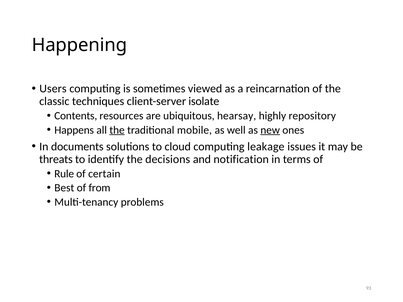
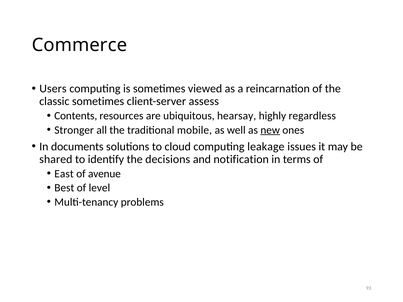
Happening: Happening -> Commerce (79, 45)
classic techniques: techniques -> sometimes (98, 101)
isolate: isolate -> assess (204, 101)
repository: repository -> regardless (312, 116)
Happens: Happens -> Stronger (74, 130)
the underline: present -> none (117, 130)
threats: threats -> shared (56, 159)
Rule: Rule -> East (64, 174)
certain: certain -> avenue (104, 174)
from: from -> level (99, 188)
